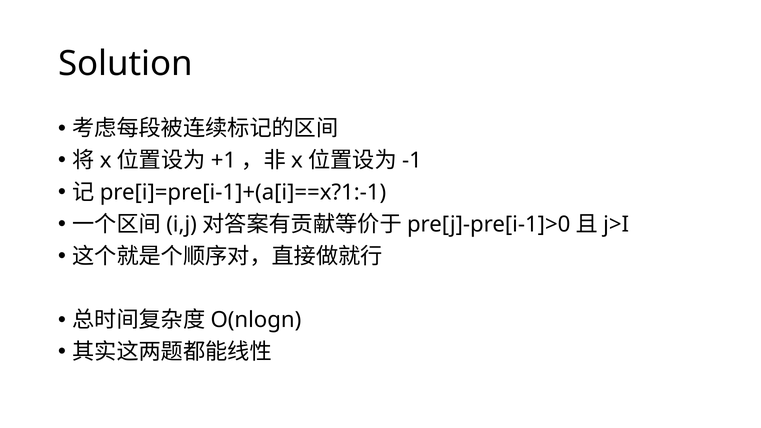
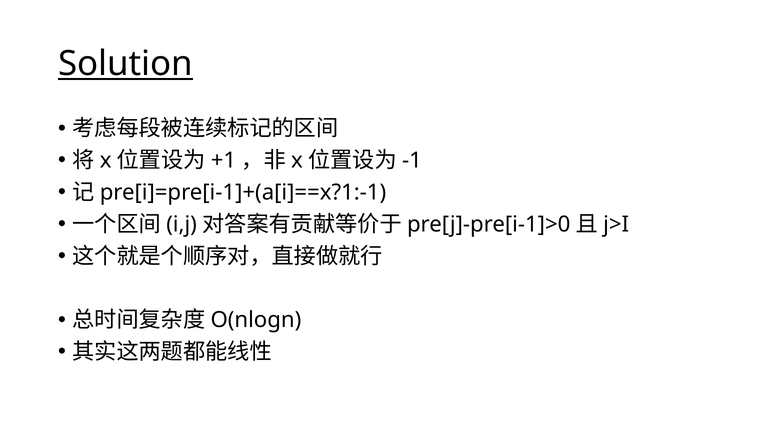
Solution underline: none -> present (126, 64)
